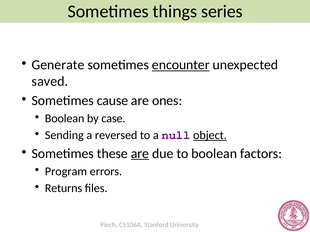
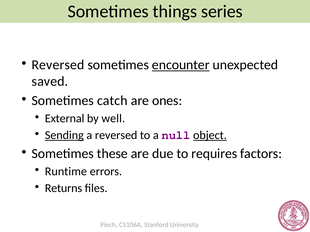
Generate: Generate -> Reversed (58, 65)
cause: cause -> catch (112, 101)
Boolean: Boolean -> External (65, 119)
case: case -> well (113, 119)
Sending underline: none -> present (64, 135)
are underline: present -> none (140, 154)
to boolean: boolean -> requires (214, 154)
Program: Program -> Runtime (66, 172)
